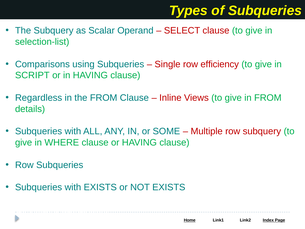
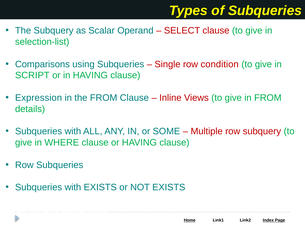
efficiency: efficiency -> condition (220, 64)
Regardless: Regardless -> Expression (39, 98)
